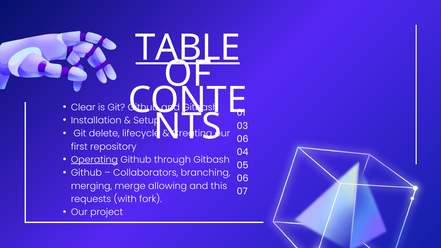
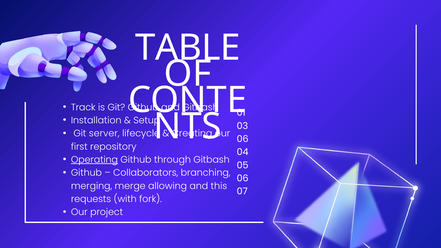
TABLE underline: present -> none (188, 48)
Clear: Clear -> Track (83, 107)
delete: delete -> server (104, 134)
